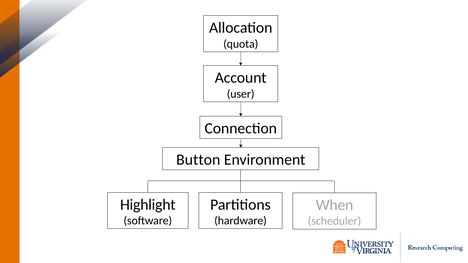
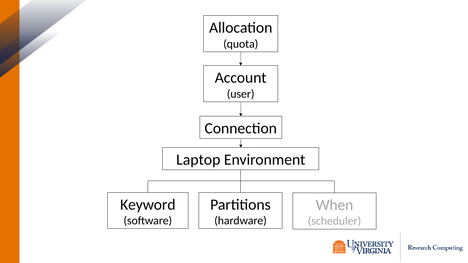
Button: Button -> Laptop (198, 160)
Highlight: Highlight -> Keyword (148, 205)
